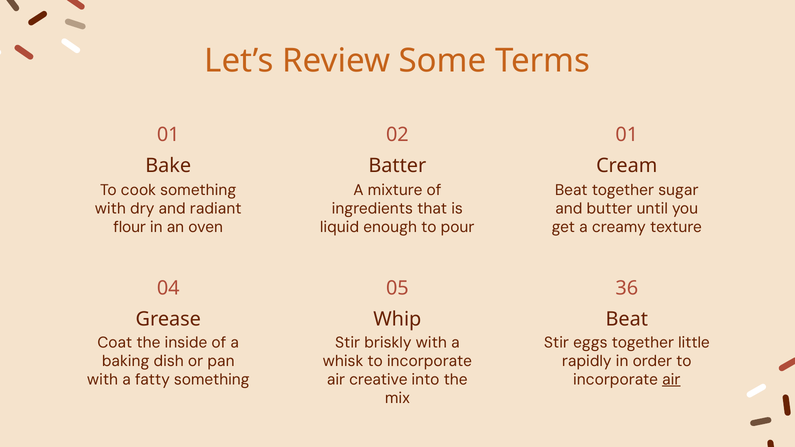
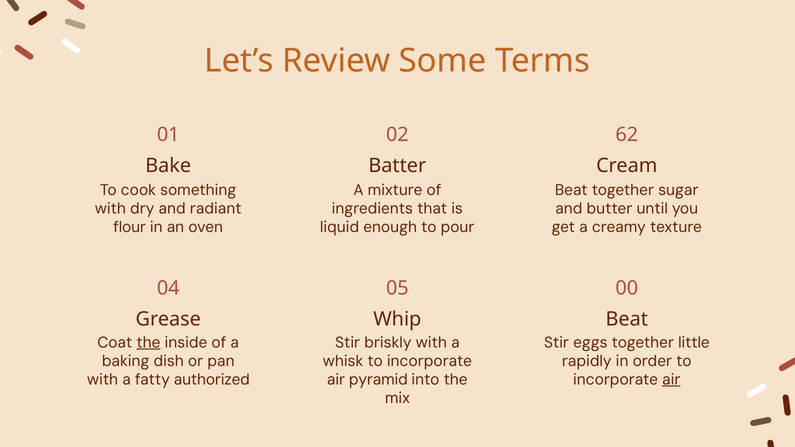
02 01: 01 -> 62 (627, 135)
36: 36 -> 00 (627, 288)
the underline: none -> present (148, 343)
fatty something: something -> authorized (212, 380)
creative: creative -> pyramid (378, 380)
